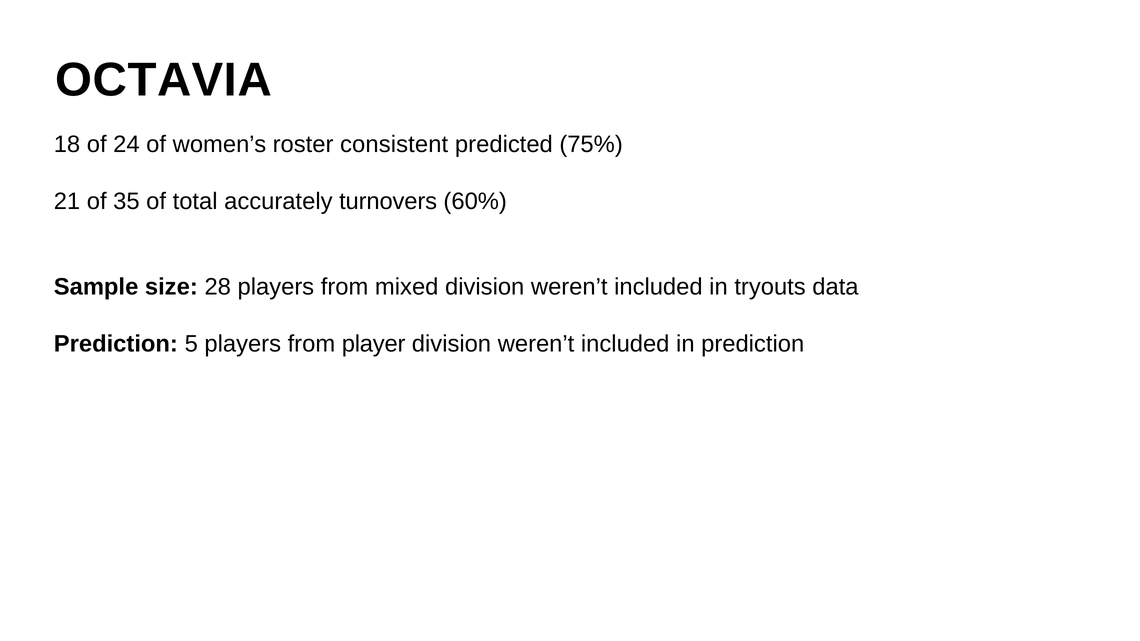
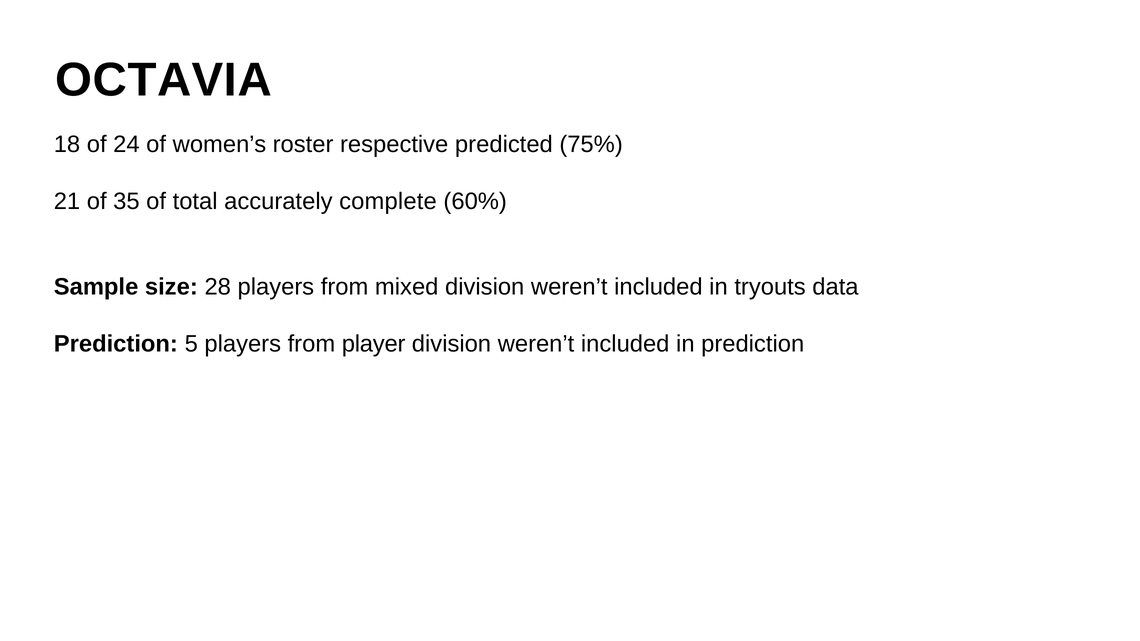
consistent: consistent -> respective (394, 144)
turnovers: turnovers -> complete (388, 201)
